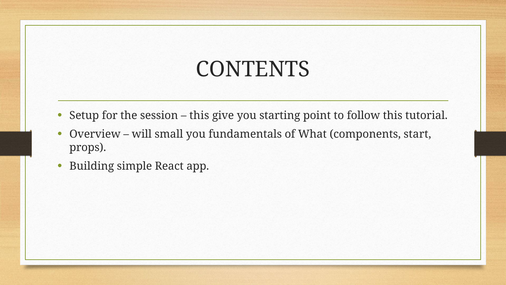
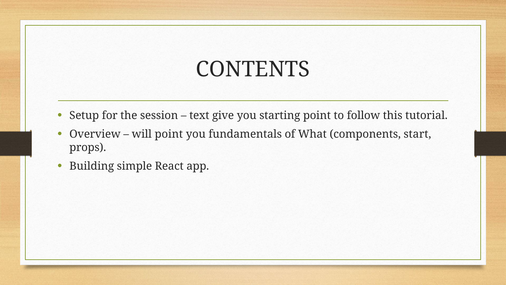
this: this -> text (199, 115)
will small: small -> point (169, 134)
